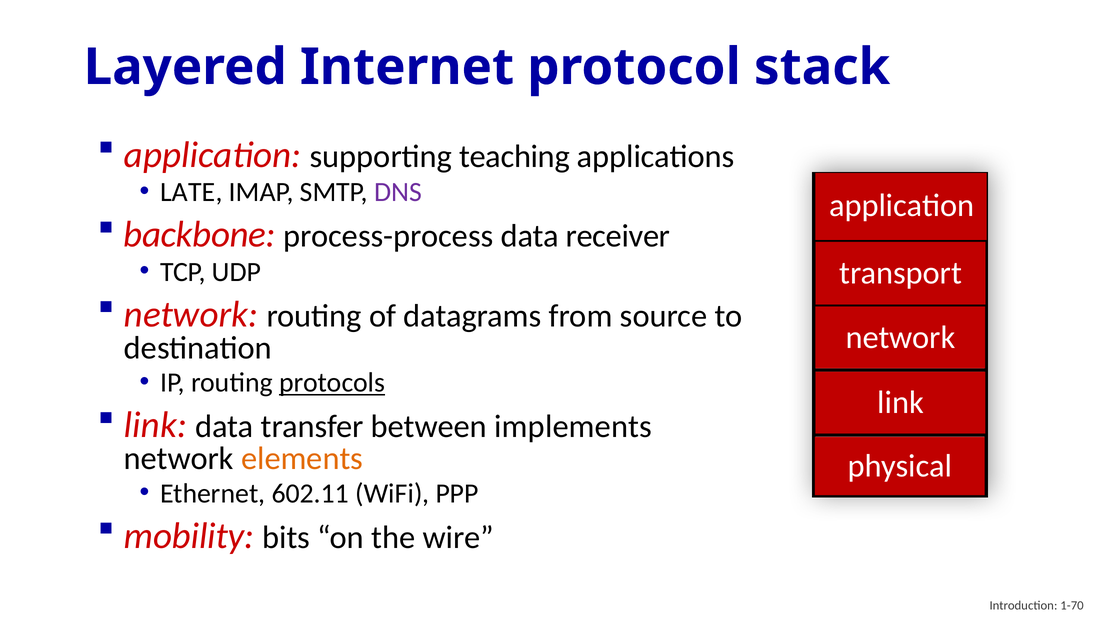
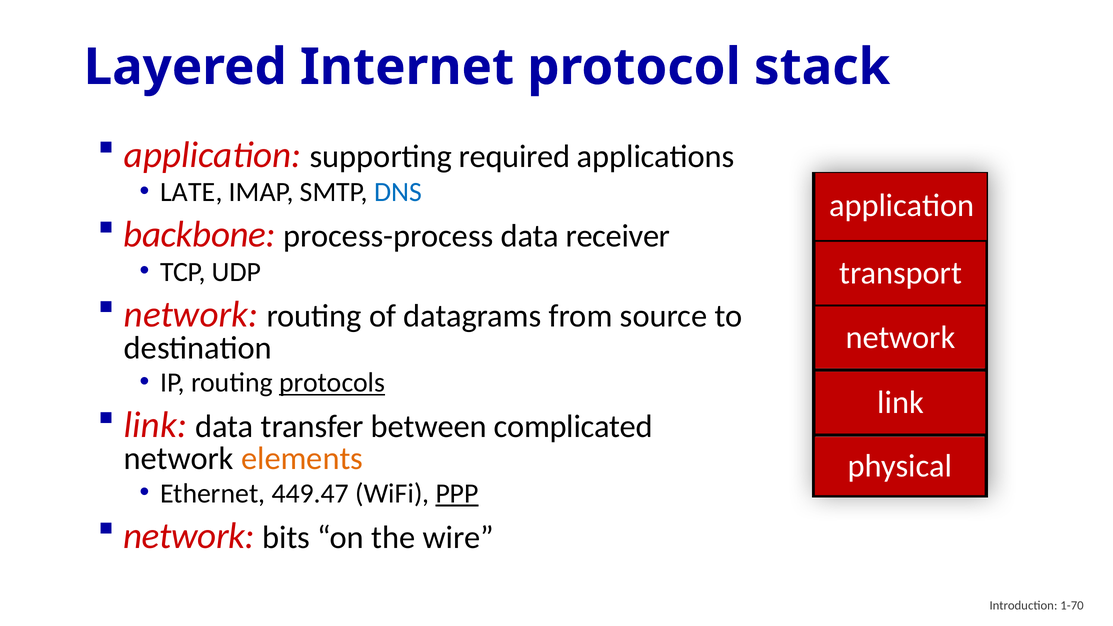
teaching: teaching -> required (514, 156)
DNS colour: purple -> blue (398, 192)
implements: implements -> complicated (573, 427)
602.11: 602.11 -> 449.47 (310, 494)
PPP underline: none -> present (457, 494)
mobility: mobility -> network (189, 536)
